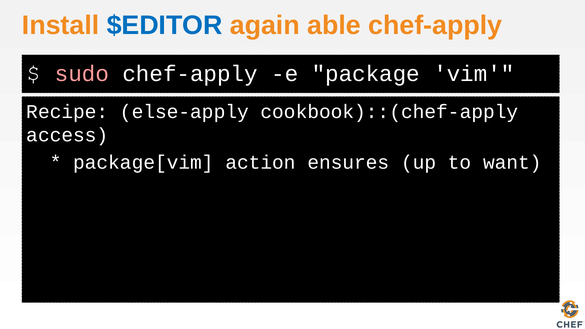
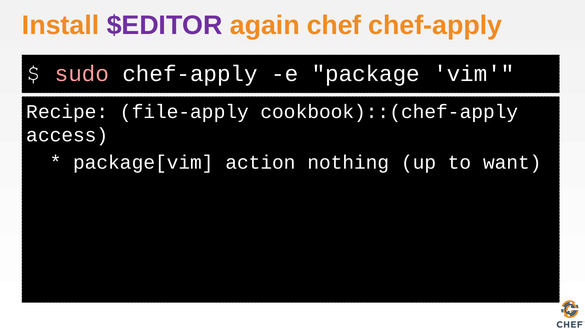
$EDITOR colour: blue -> purple (165, 25)
able: able -> chef (334, 25)
else-apply: else-apply -> file-apply (184, 112)
ensures: ensures -> nothing (348, 162)
